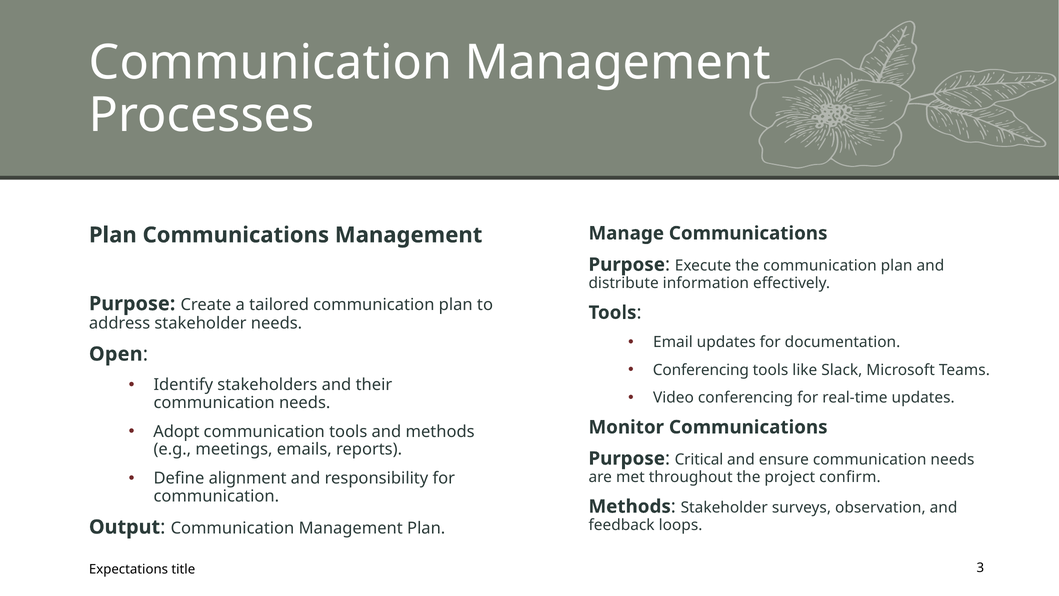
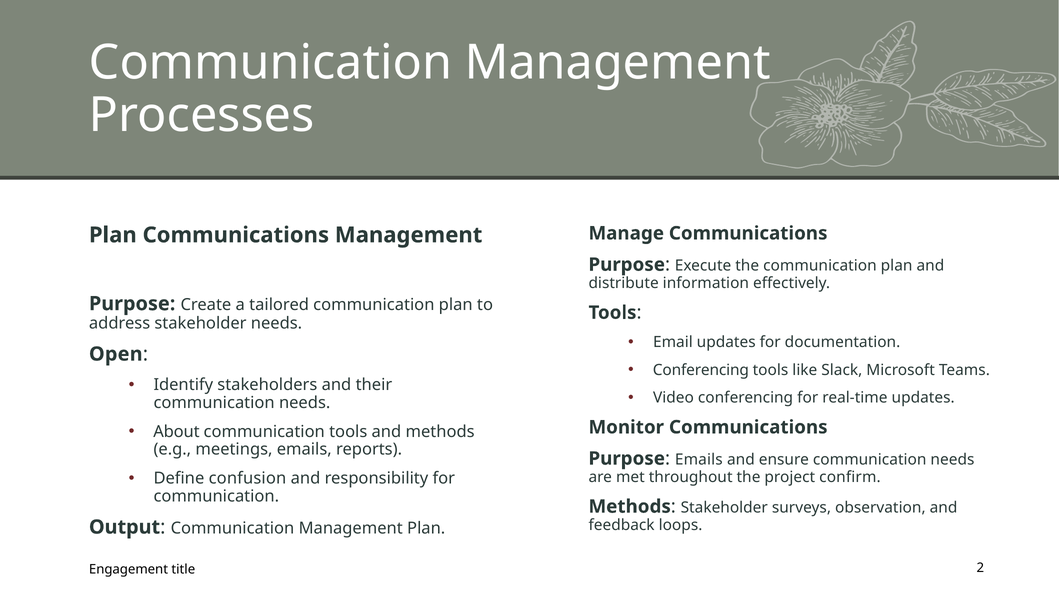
Adopt: Adopt -> About (176, 431)
Purpose Critical: Critical -> Emails (699, 459)
alignment: alignment -> confusion (247, 478)
Expectations: Expectations -> Engagement (128, 569)
3: 3 -> 2 (980, 568)
